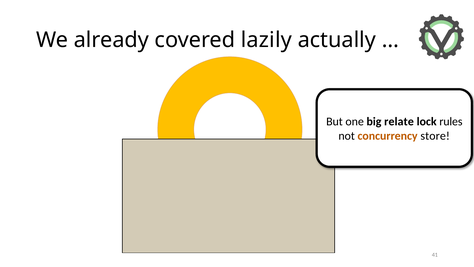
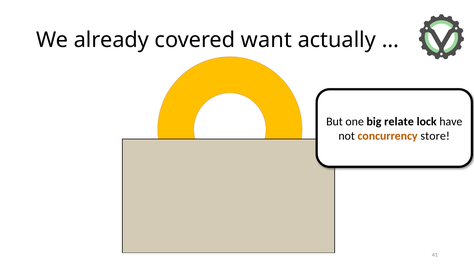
lazily: lazily -> want (266, 40)
rules: rules -> have (451, 122)
